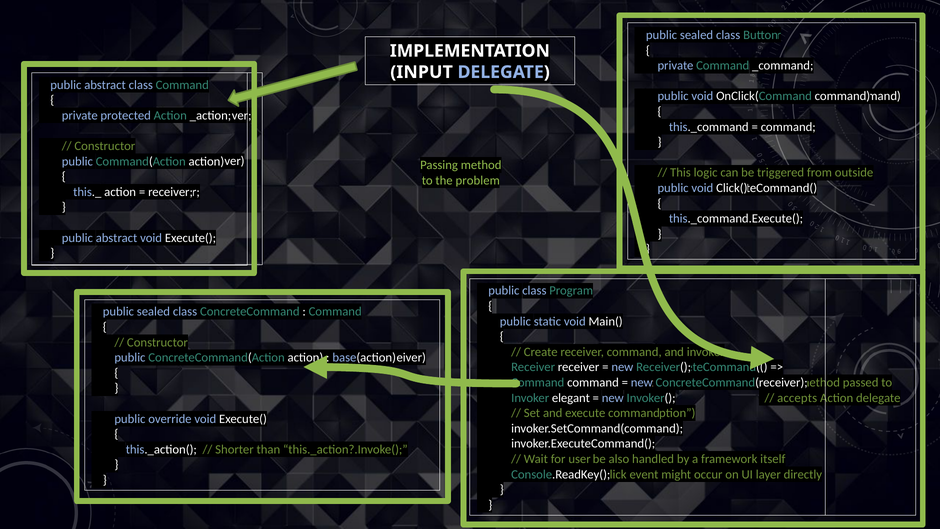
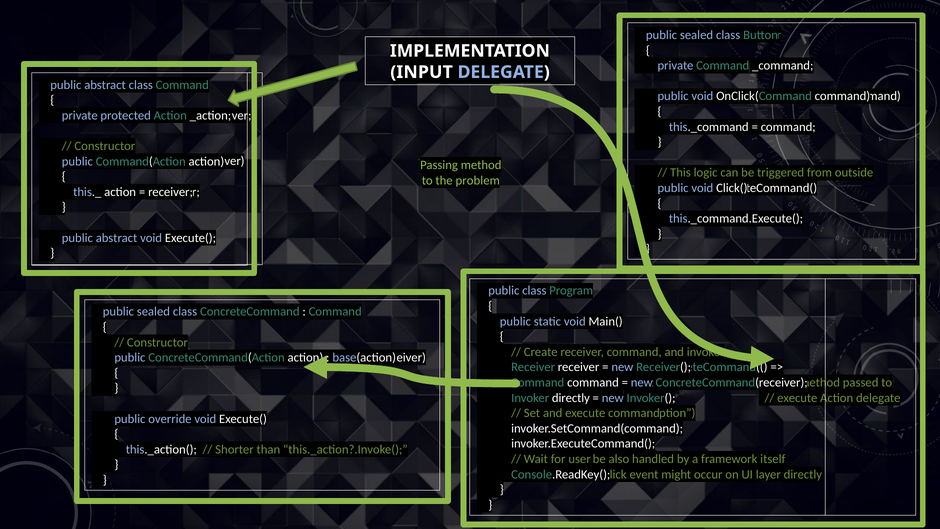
Invoker elegant: elegant -> directly (571, 398)
accepts: accepts -> execute (797, 398)
